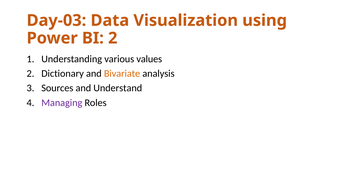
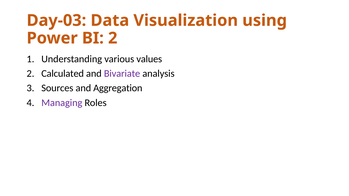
Dictionary: Dictionary -> Calculated (63, 74)
Bivariate colour: orange -> purple (122, 74)
Understand: Understand -> Aggregation (118, 88)
